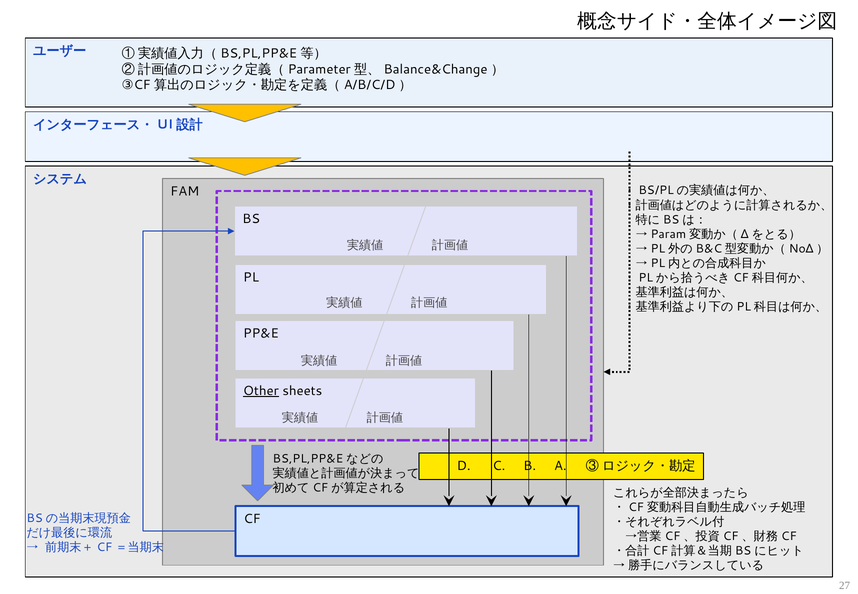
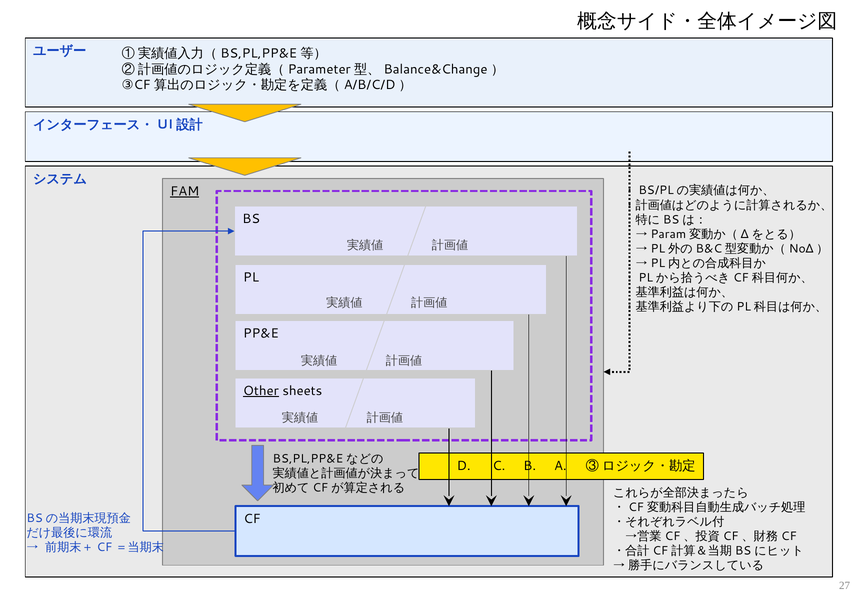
FAM underline: none -> present (185, 191)
